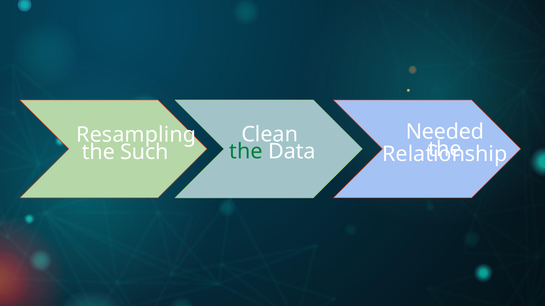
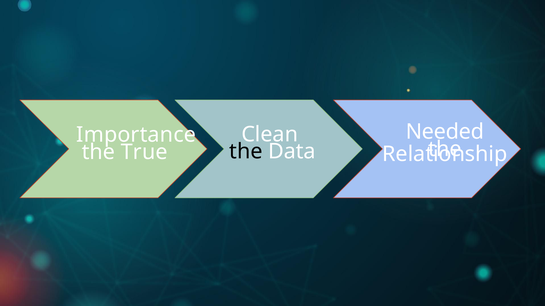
Resampling: Resampling -> Importance (136, 135)
the colour: green -> black (246, 152)
Such: Such -> True (144, 152)
